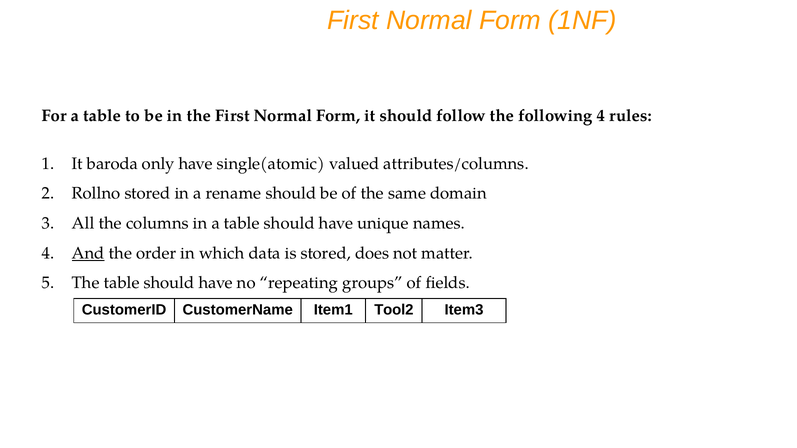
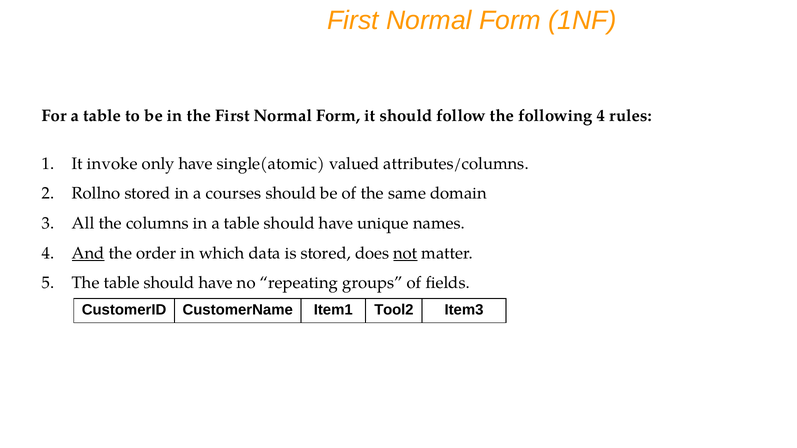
baroda: baroda -> invoke (112, 164)
rename: rename -> courses (233, 194)
not underline: none -> present (405, 253)
